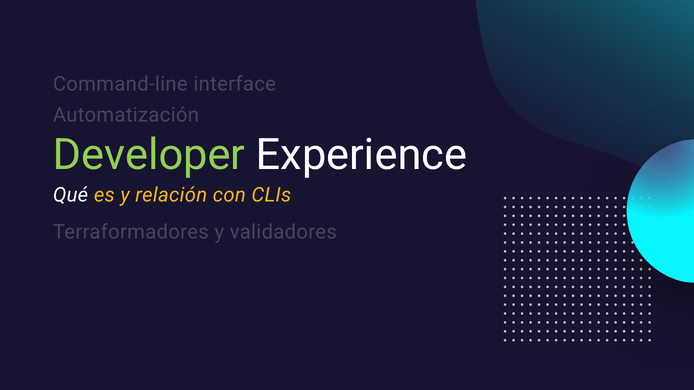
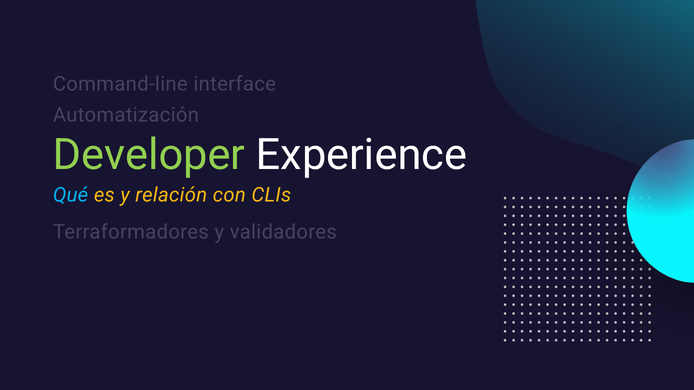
Qué colour: white -> light blue (71, 195)
